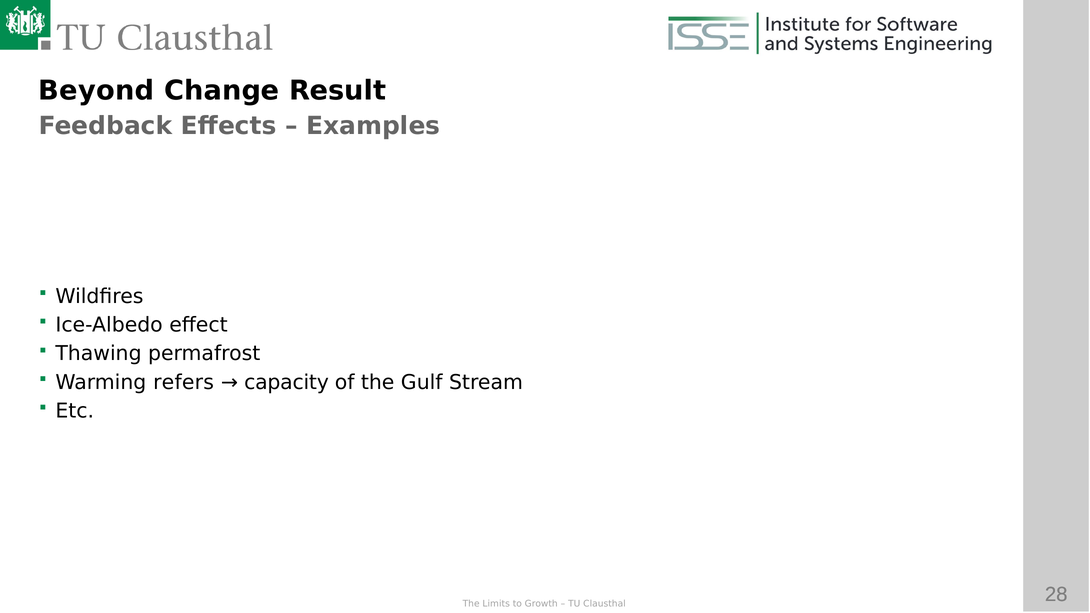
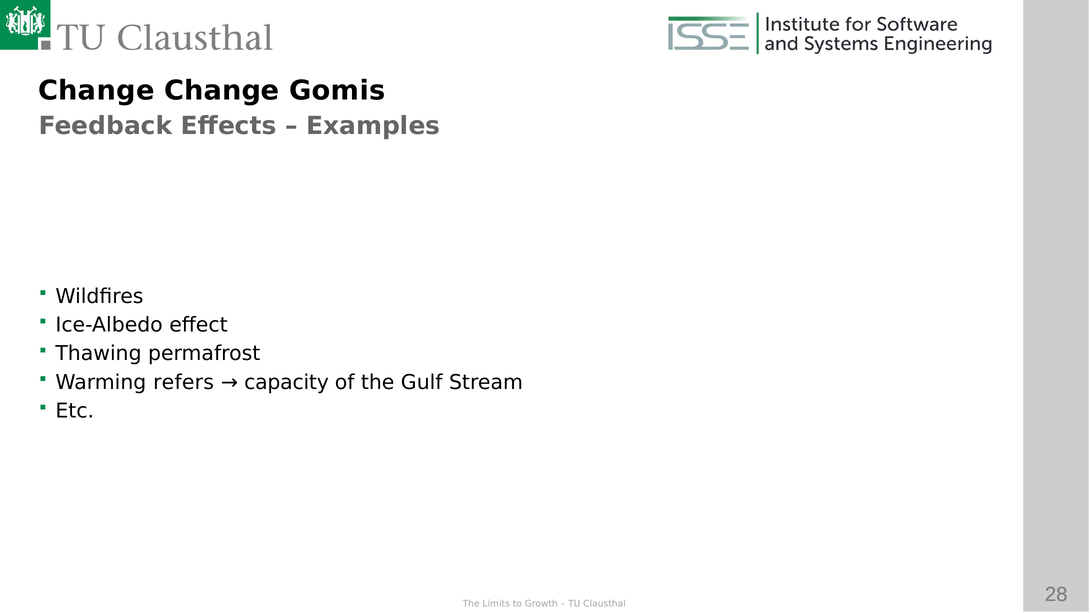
Beyond: Beyond -> Change (96, 91)
Result: Result -> Gomis (337, 91)
